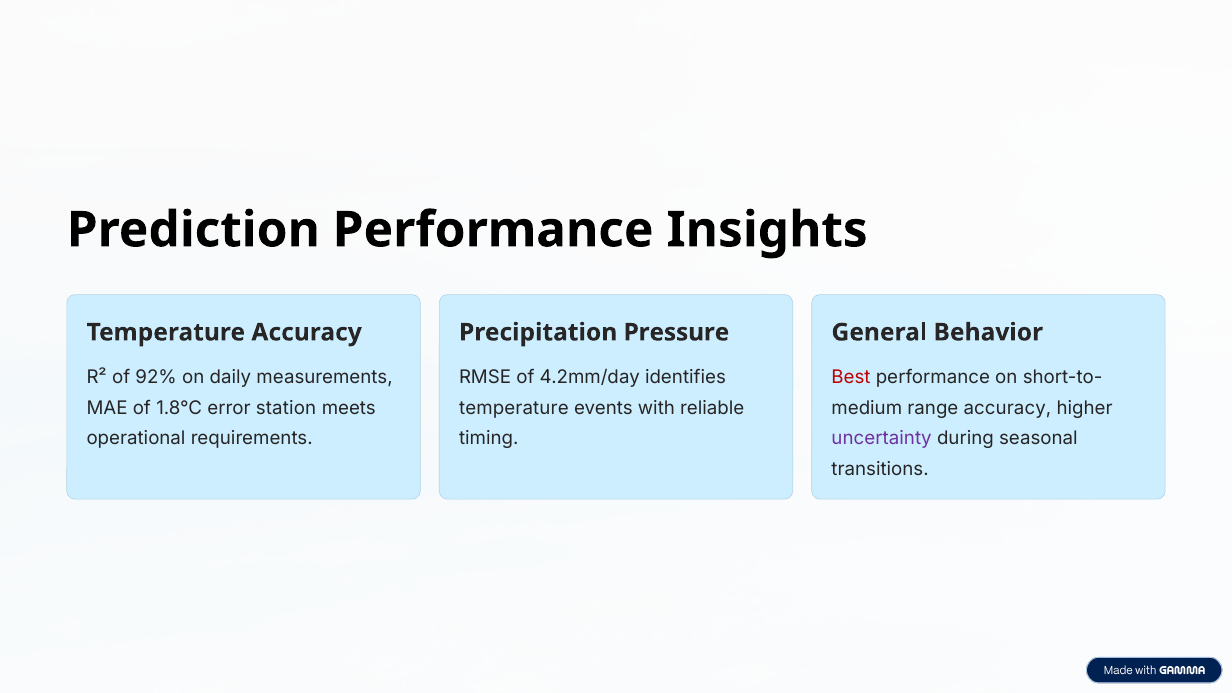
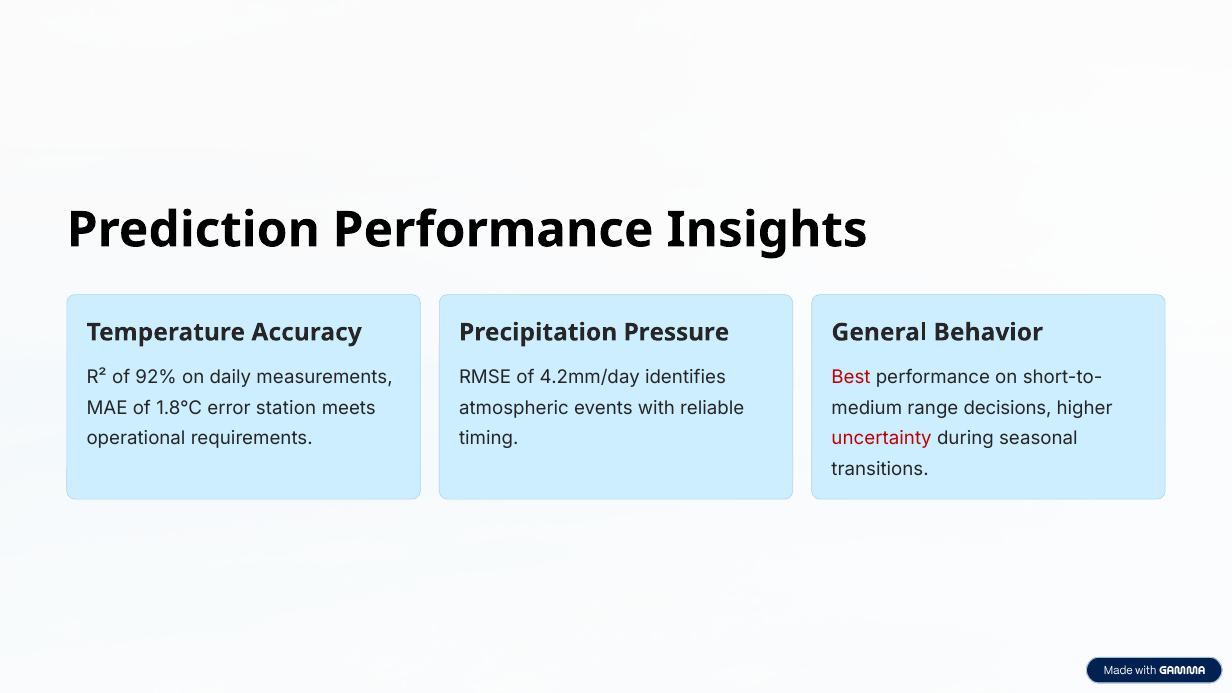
temperature: temperature -> atmospheric (514, 408)
range accuracy: accuracy -> decisions (1008, 408)
uncertainty colour: purple -> red (882, 439)
